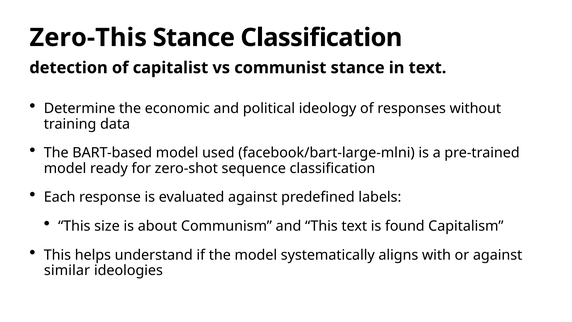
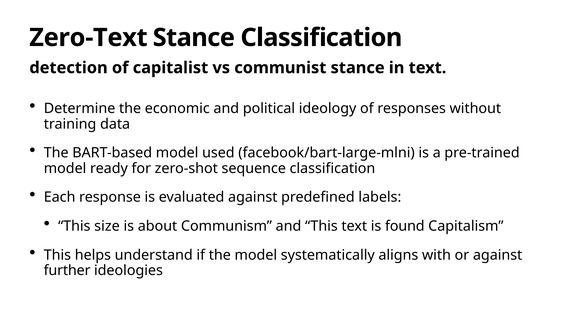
Zero-This: Zero-This -> Zero-Text (88, 38)
similar: similar -> further (67, 270)
